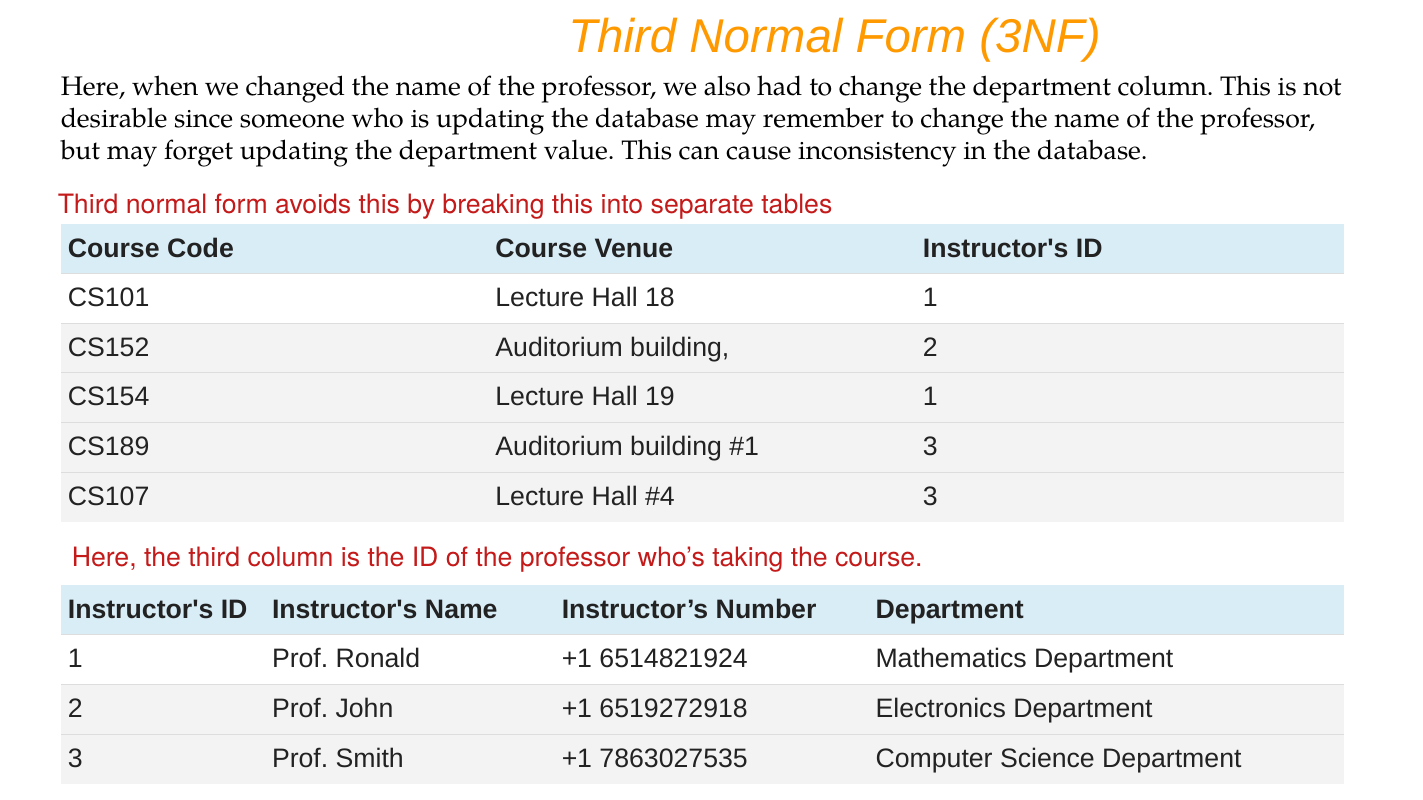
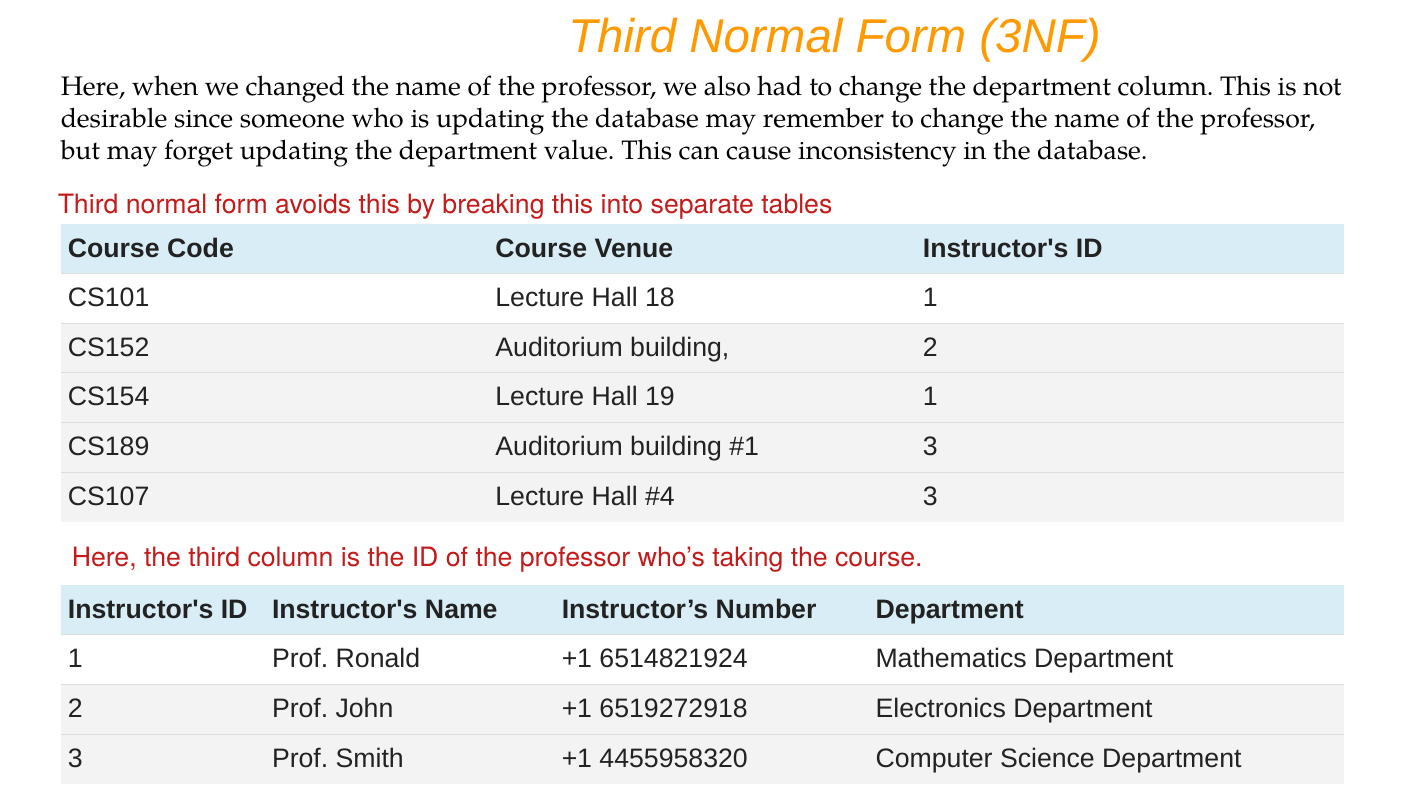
7863027535: 7863027535 -> 4455958320 (674, 759)
